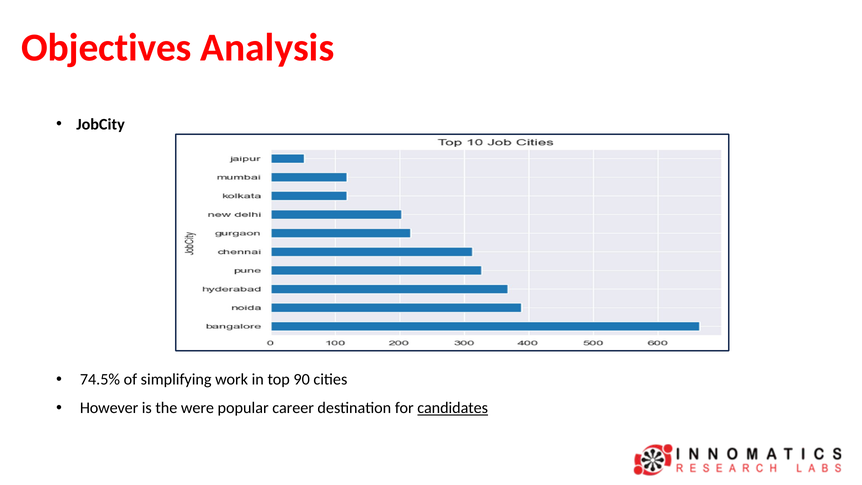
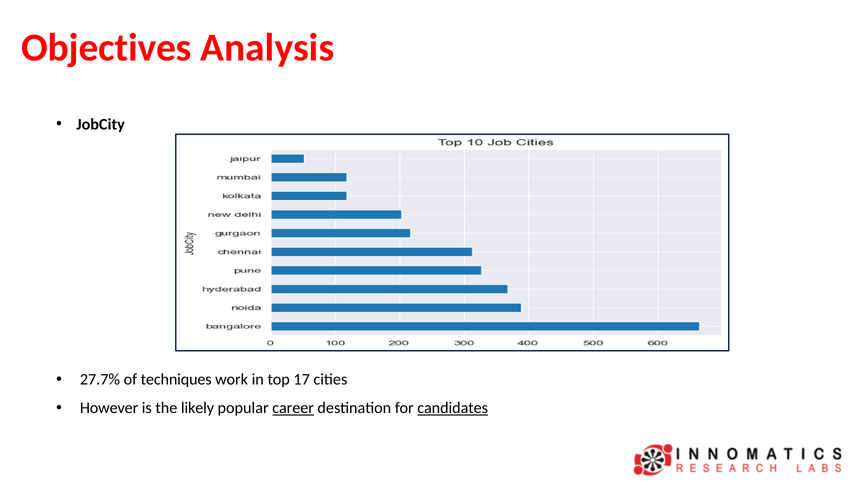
74.5%: 74.5% -> 27.7% (100, 380)
simplifying: simplifying -> techniques (176, 380)
90: 90 -> 17 (302, 380)
were: were -> likely (198, 408)
career underline: none -> present (293, 408)
